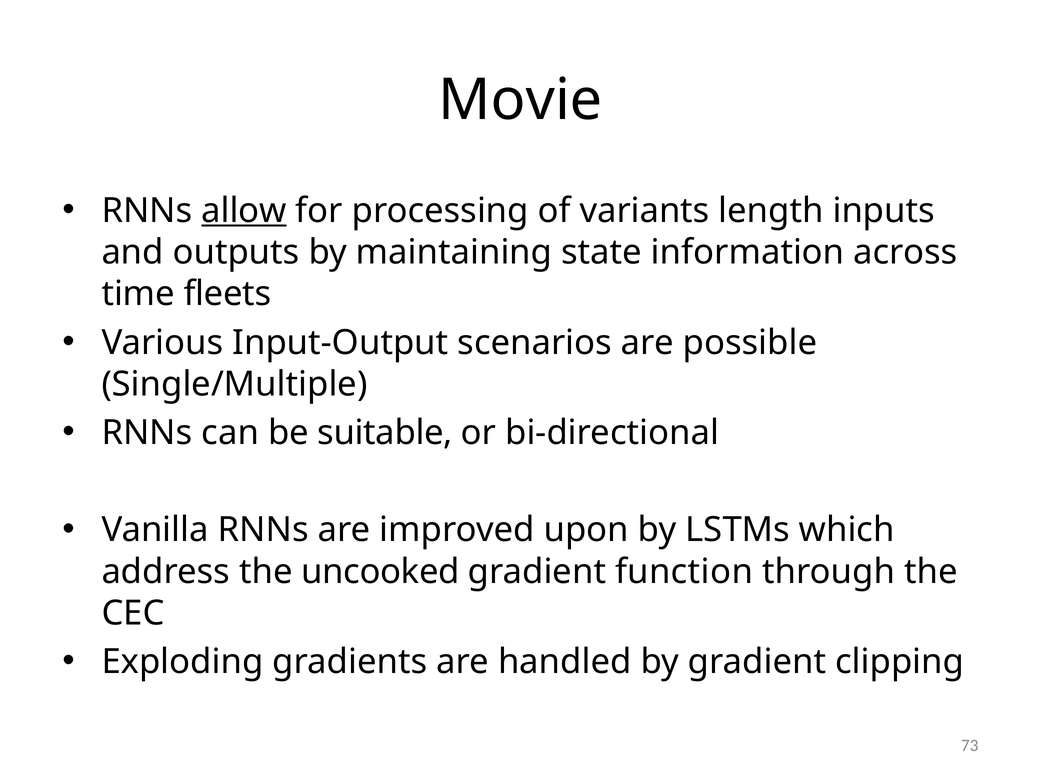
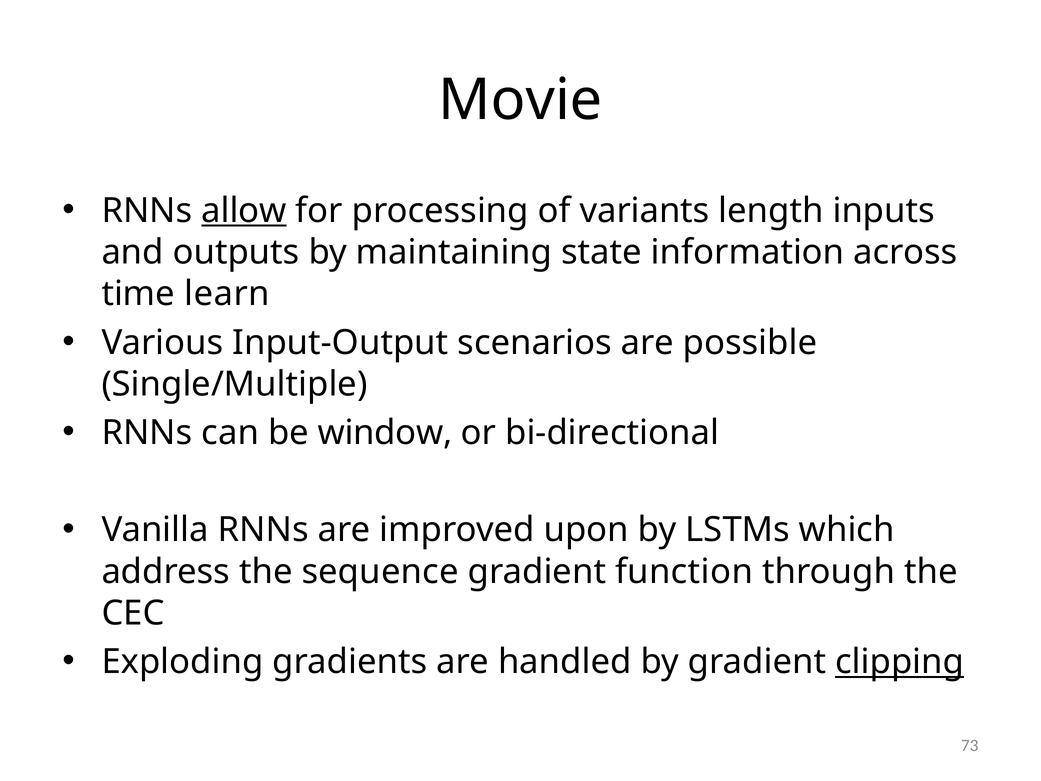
fleets: fleets -> learn (227, 294)
suitable: suitable -> window (385, 433)
uncooked: uncooked -> sequence (380, 571)
clipping underline: none -> present (900, 662)
